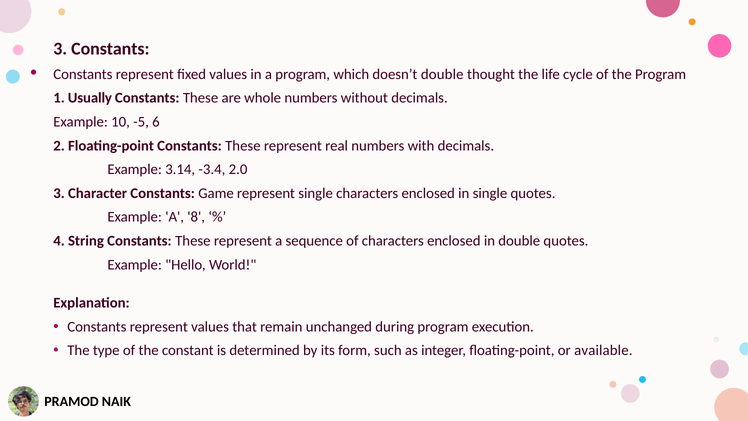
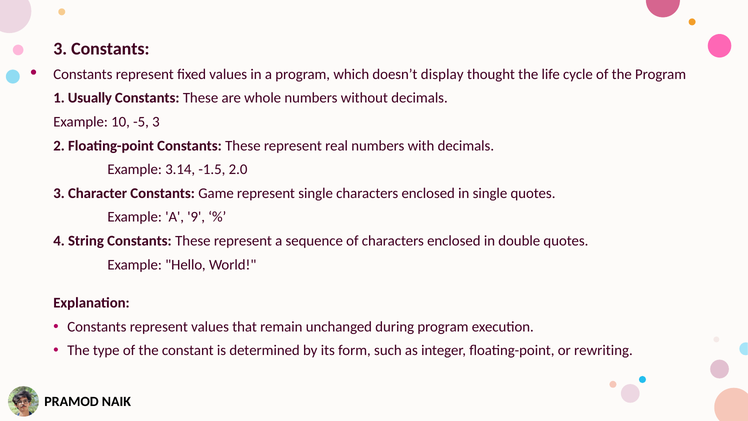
doesn’t double: double -> display (442, 74)
-5 6: 6 -> 3 (156, 122)
-3.4: -3.4 -> -1.5 (212, 169)
8: 8 -> 9 (196, 217)
available: available -> rewriting (603, 350)
